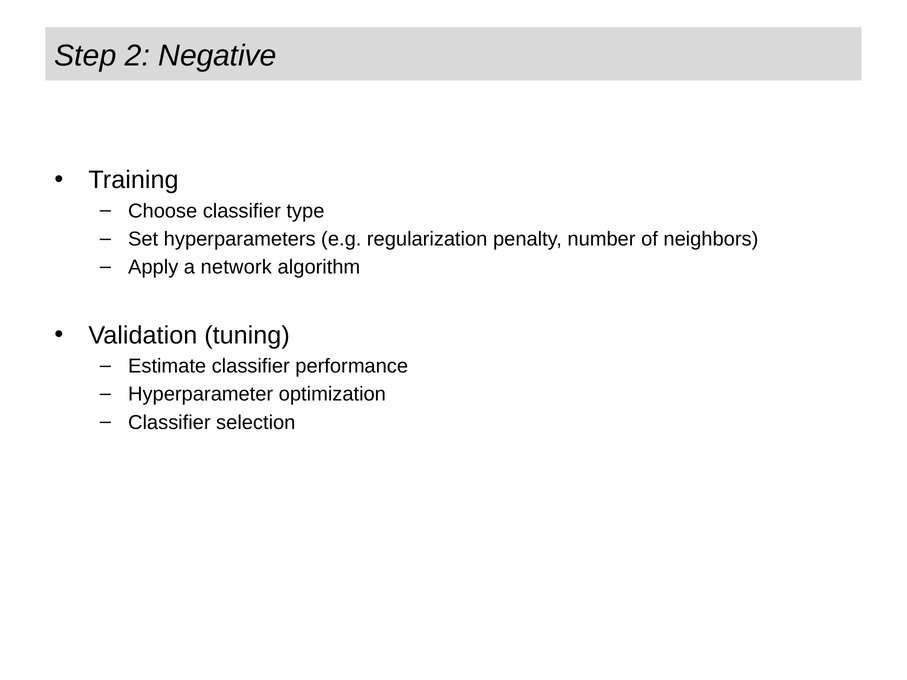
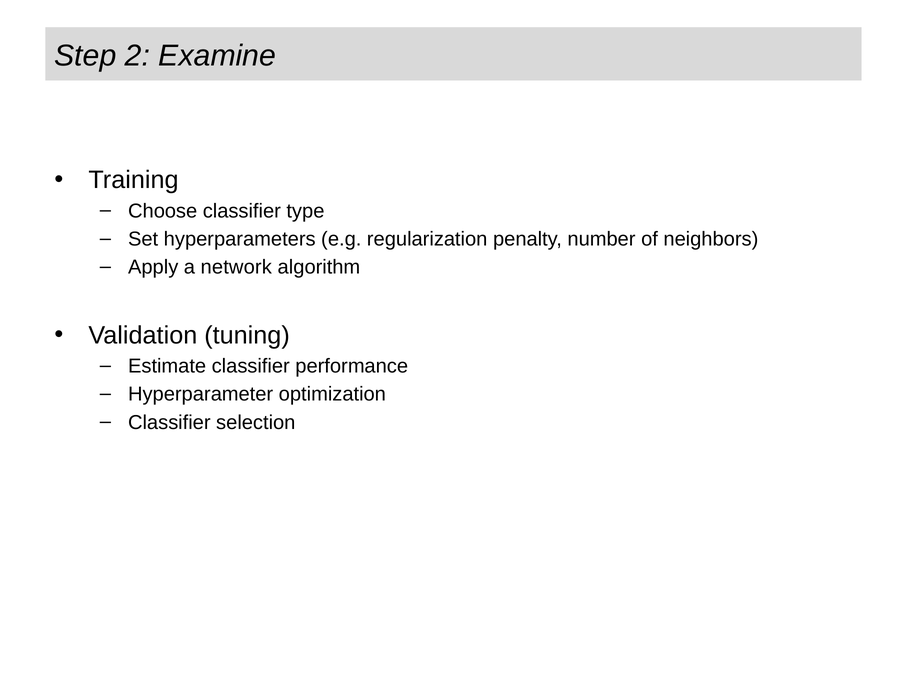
Negative: Negative -> Examine (217, 56)
